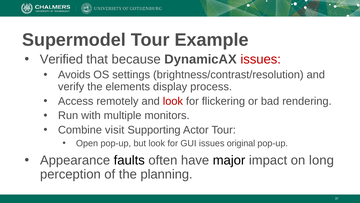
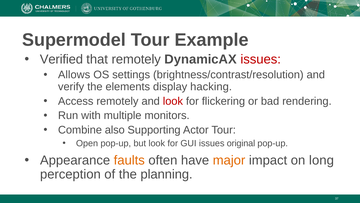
that because: because -> remotely (136, 59)
Avoids: Avoids -> Allows (74, 75)
process: process -> hacking (211, 87)
visit: visit -> also (115, 130)
faults colour: black -> orange (129, 160)
major colour: black -> orange (229, 160)
